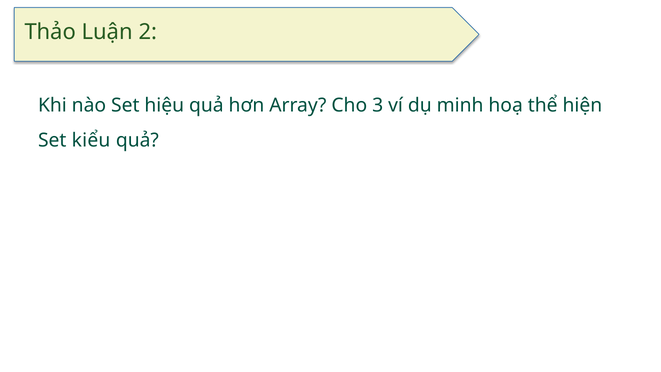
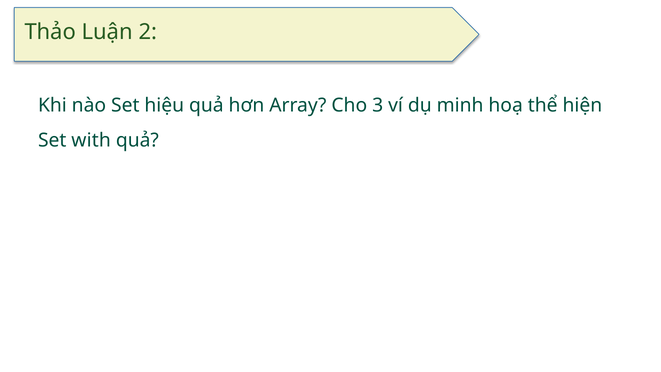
kiểu: kiểu -> with (91, 140)
